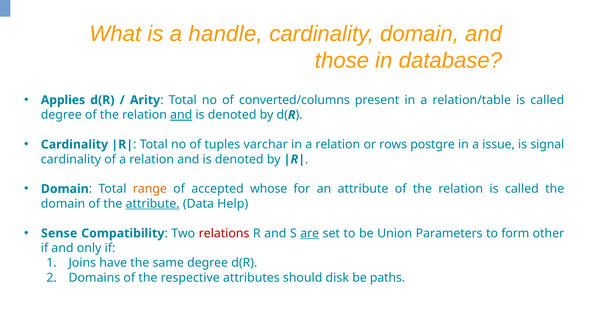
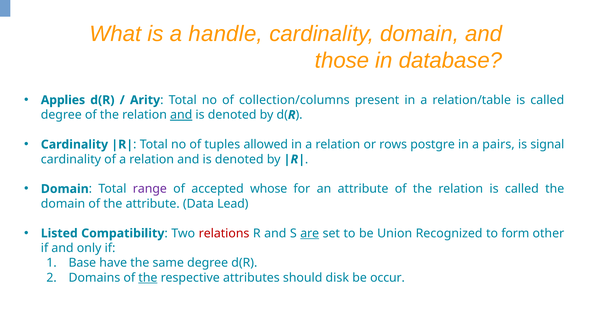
converted/columns: converted/columns -> collection/columns (294, 100)
varchar: varchar -> allowed (266, 144)
issue: issue -> pairs (499, 144)
range colour: orange -> purple (150, 189)
attribute underline: present -> none (153, 204)
Help: Help -> Lead (233, 204)
Sense: Sense -> Listed (59, 233)
Parameters: Parameters -> Recognized (449, 233)
Joins: Joins -> Base (82, 263)
the underline: none -> present (148, 278)
paths: paths -> occur (387, 278)
